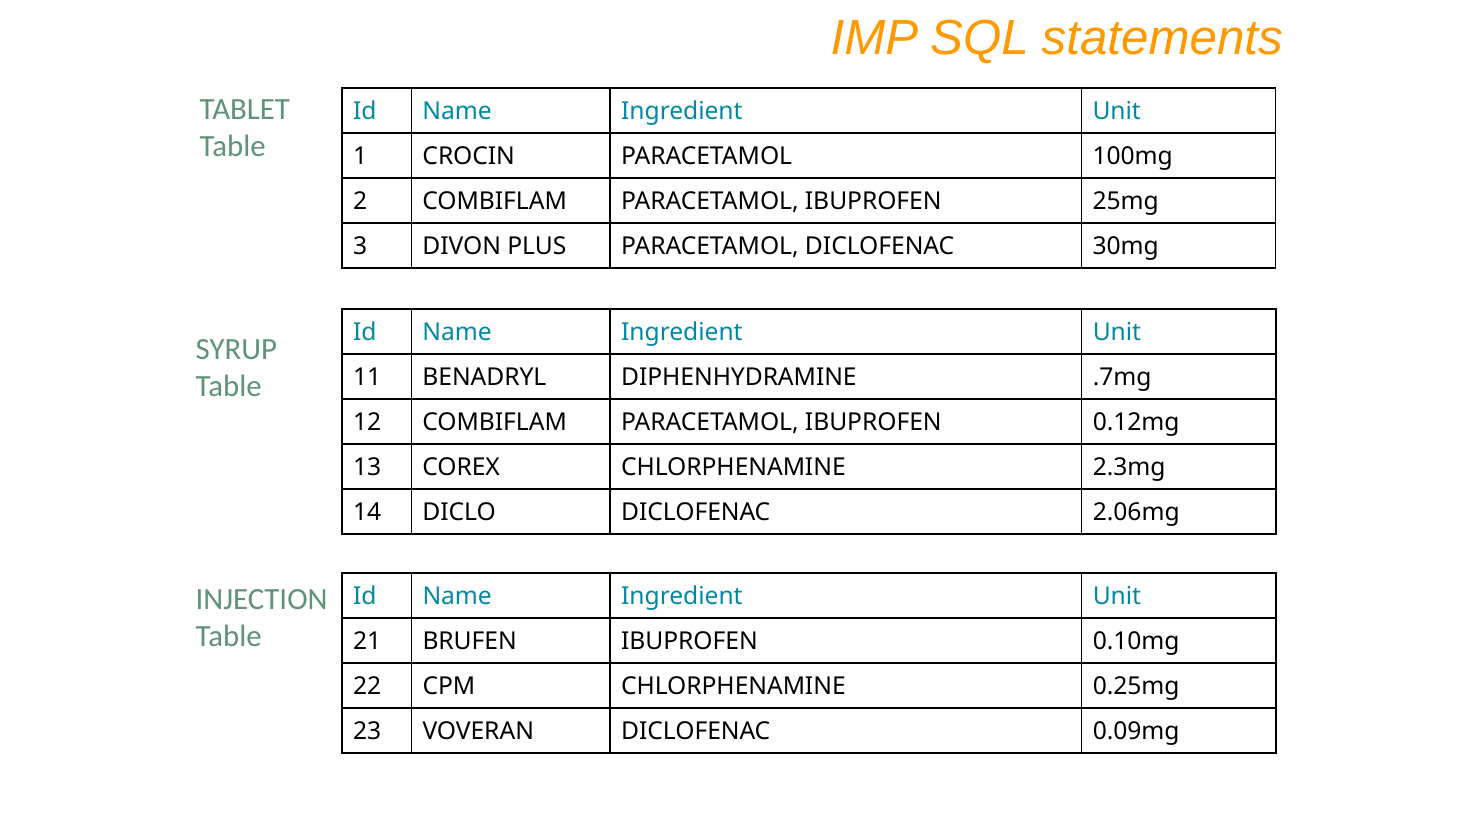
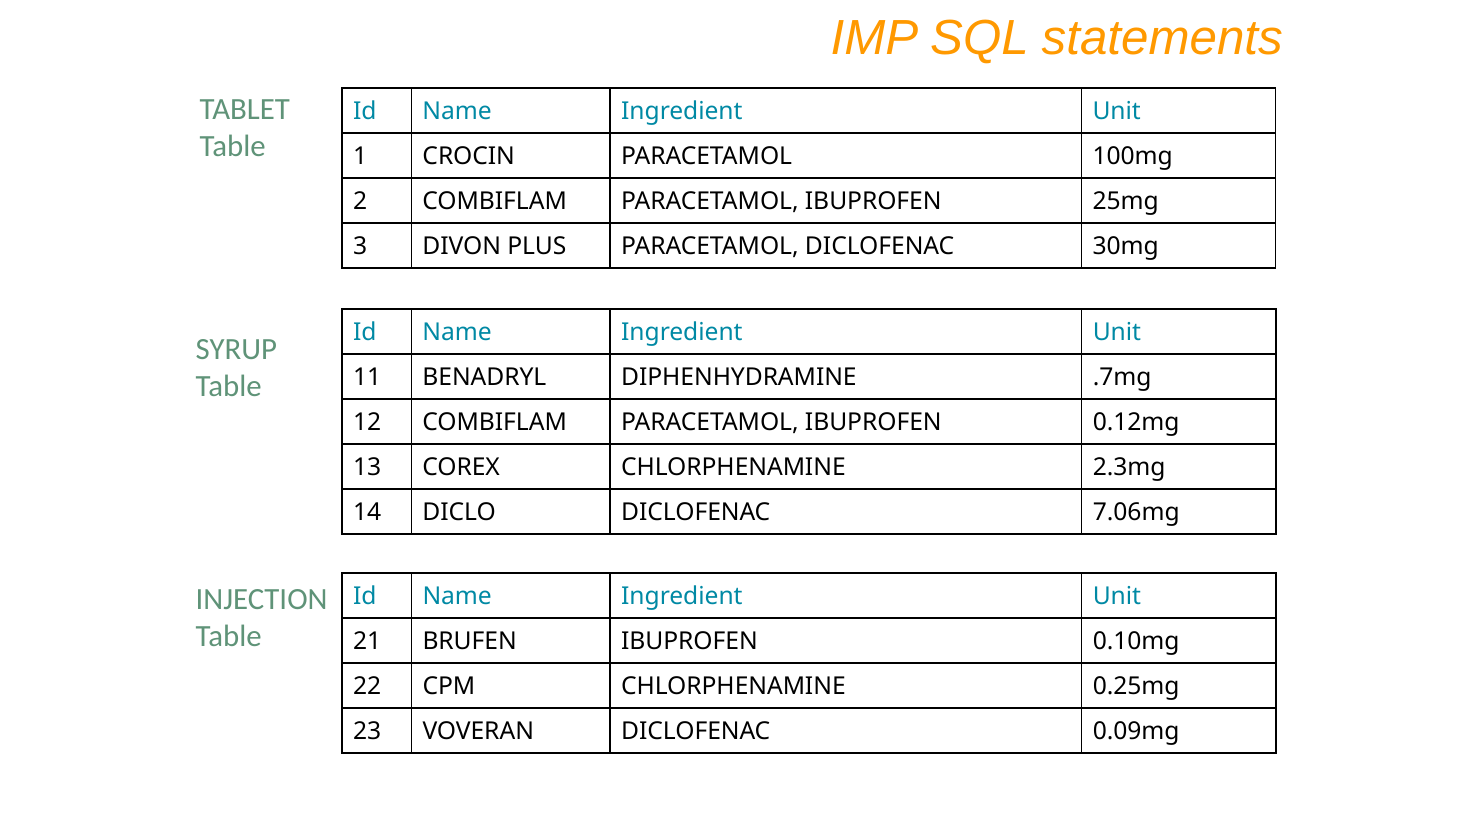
2.06mg: 2.06mg -> 7.06mg (1136, 513)
